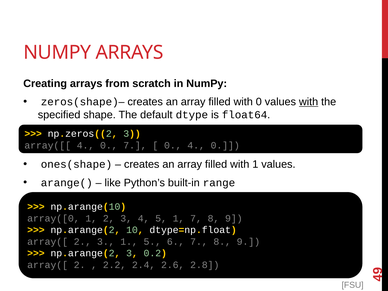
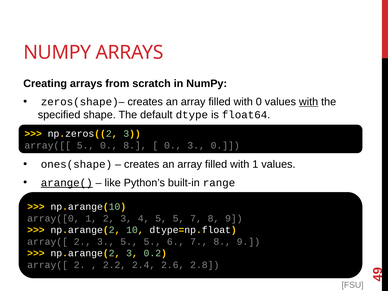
array([[ 4: 4 -> 5 (86, 145)
0 7: 7 -> 8 (135, 145)
0 4: 4 -> 3 (196, 145)
arange( underline: none -> present (67, 183)
4 5 1: 1 -> 5 (179, 218)
3 1: 1 -> 5 (129, 242)
